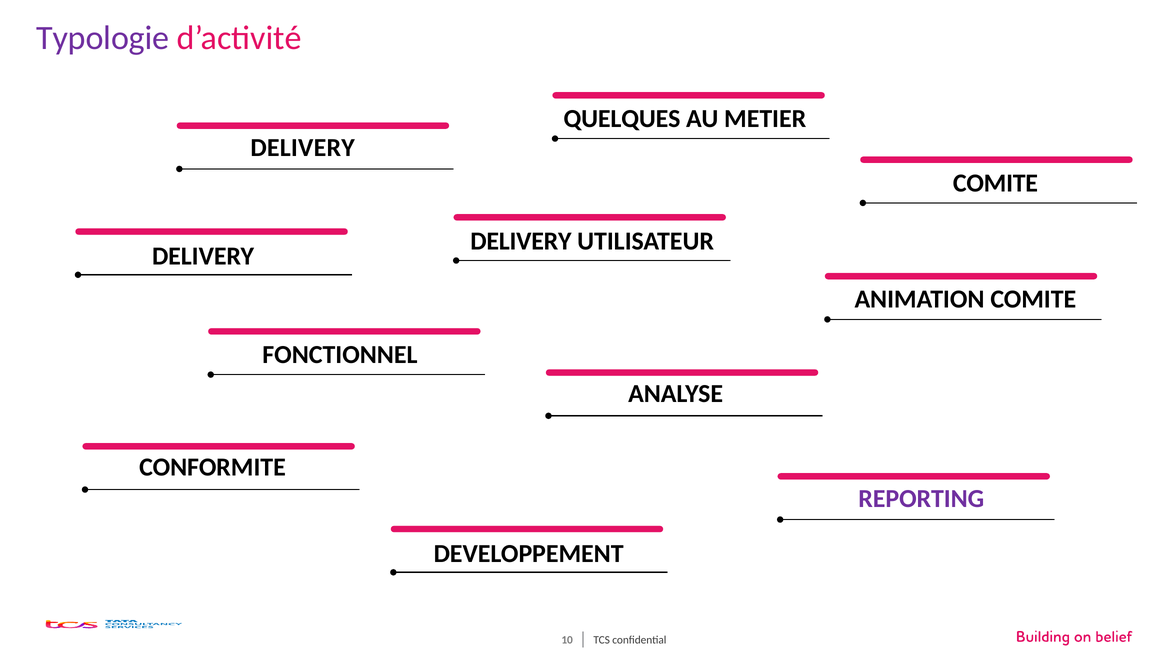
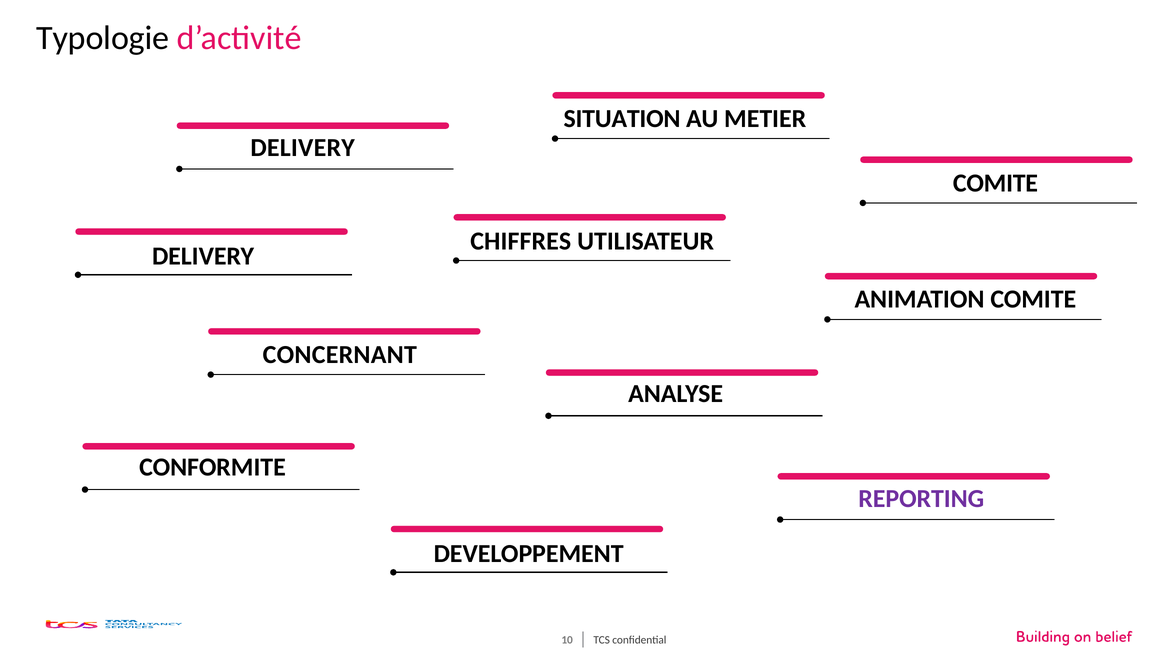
Typologie colour: purple -> black (103, 38)
QUELQUES: QUELQUES -> SITUATION (622, 118)
DELIVERY: DELIVERY -> CHIFFRES (521, 241)
FONCTIONNEL: FONCTIONNEL -> CONCERNANT (340, 355)
